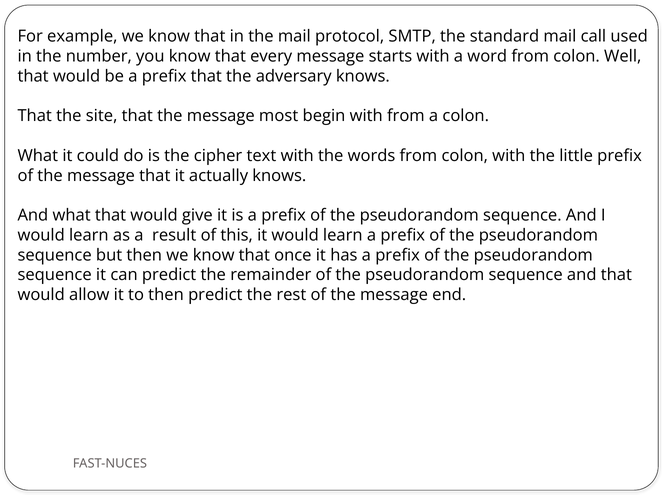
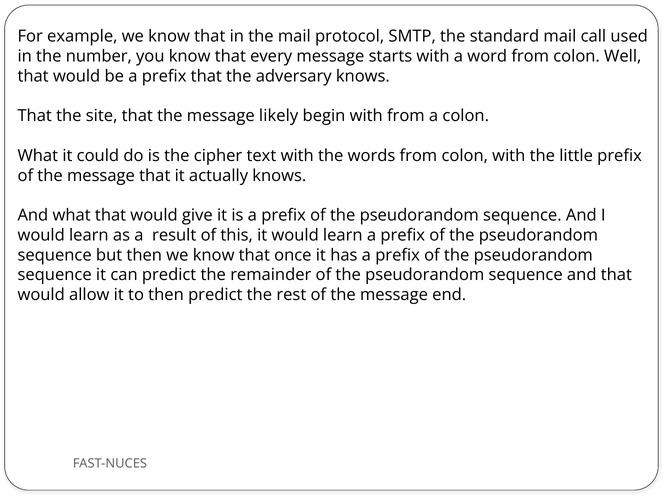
most: most -> likely (279, 116)
